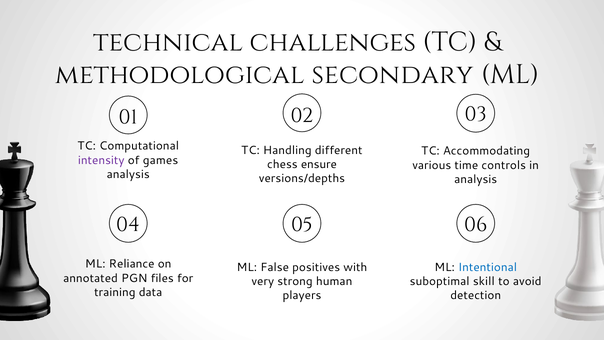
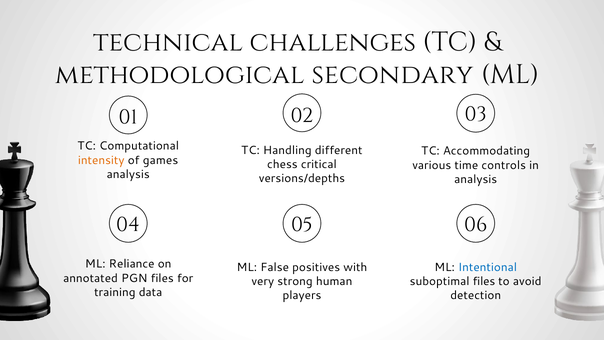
intensity colour: purple -> orange (101, 160)
ensure: ensure -> critical (319, 164)
suboptimal skill: skill -> files (484, 281)
